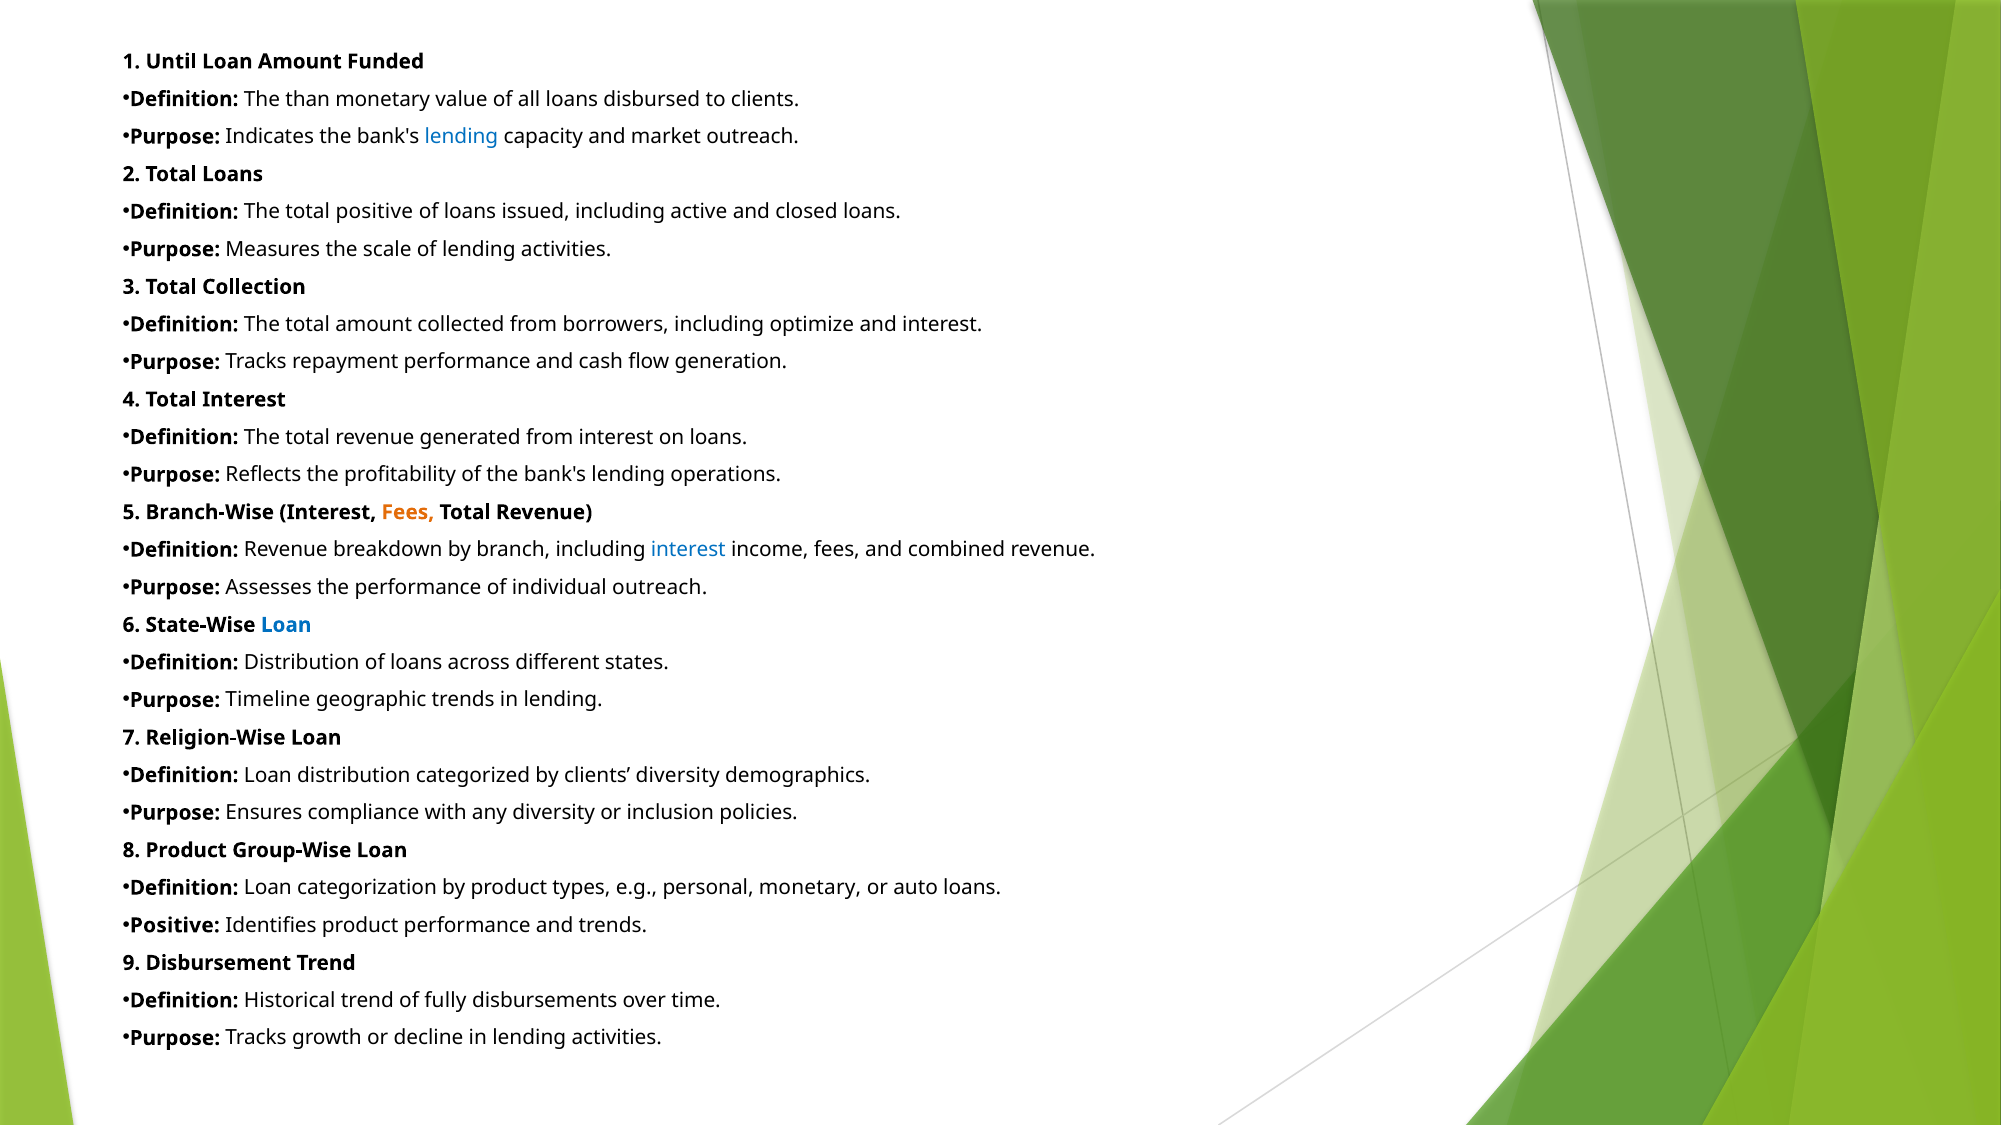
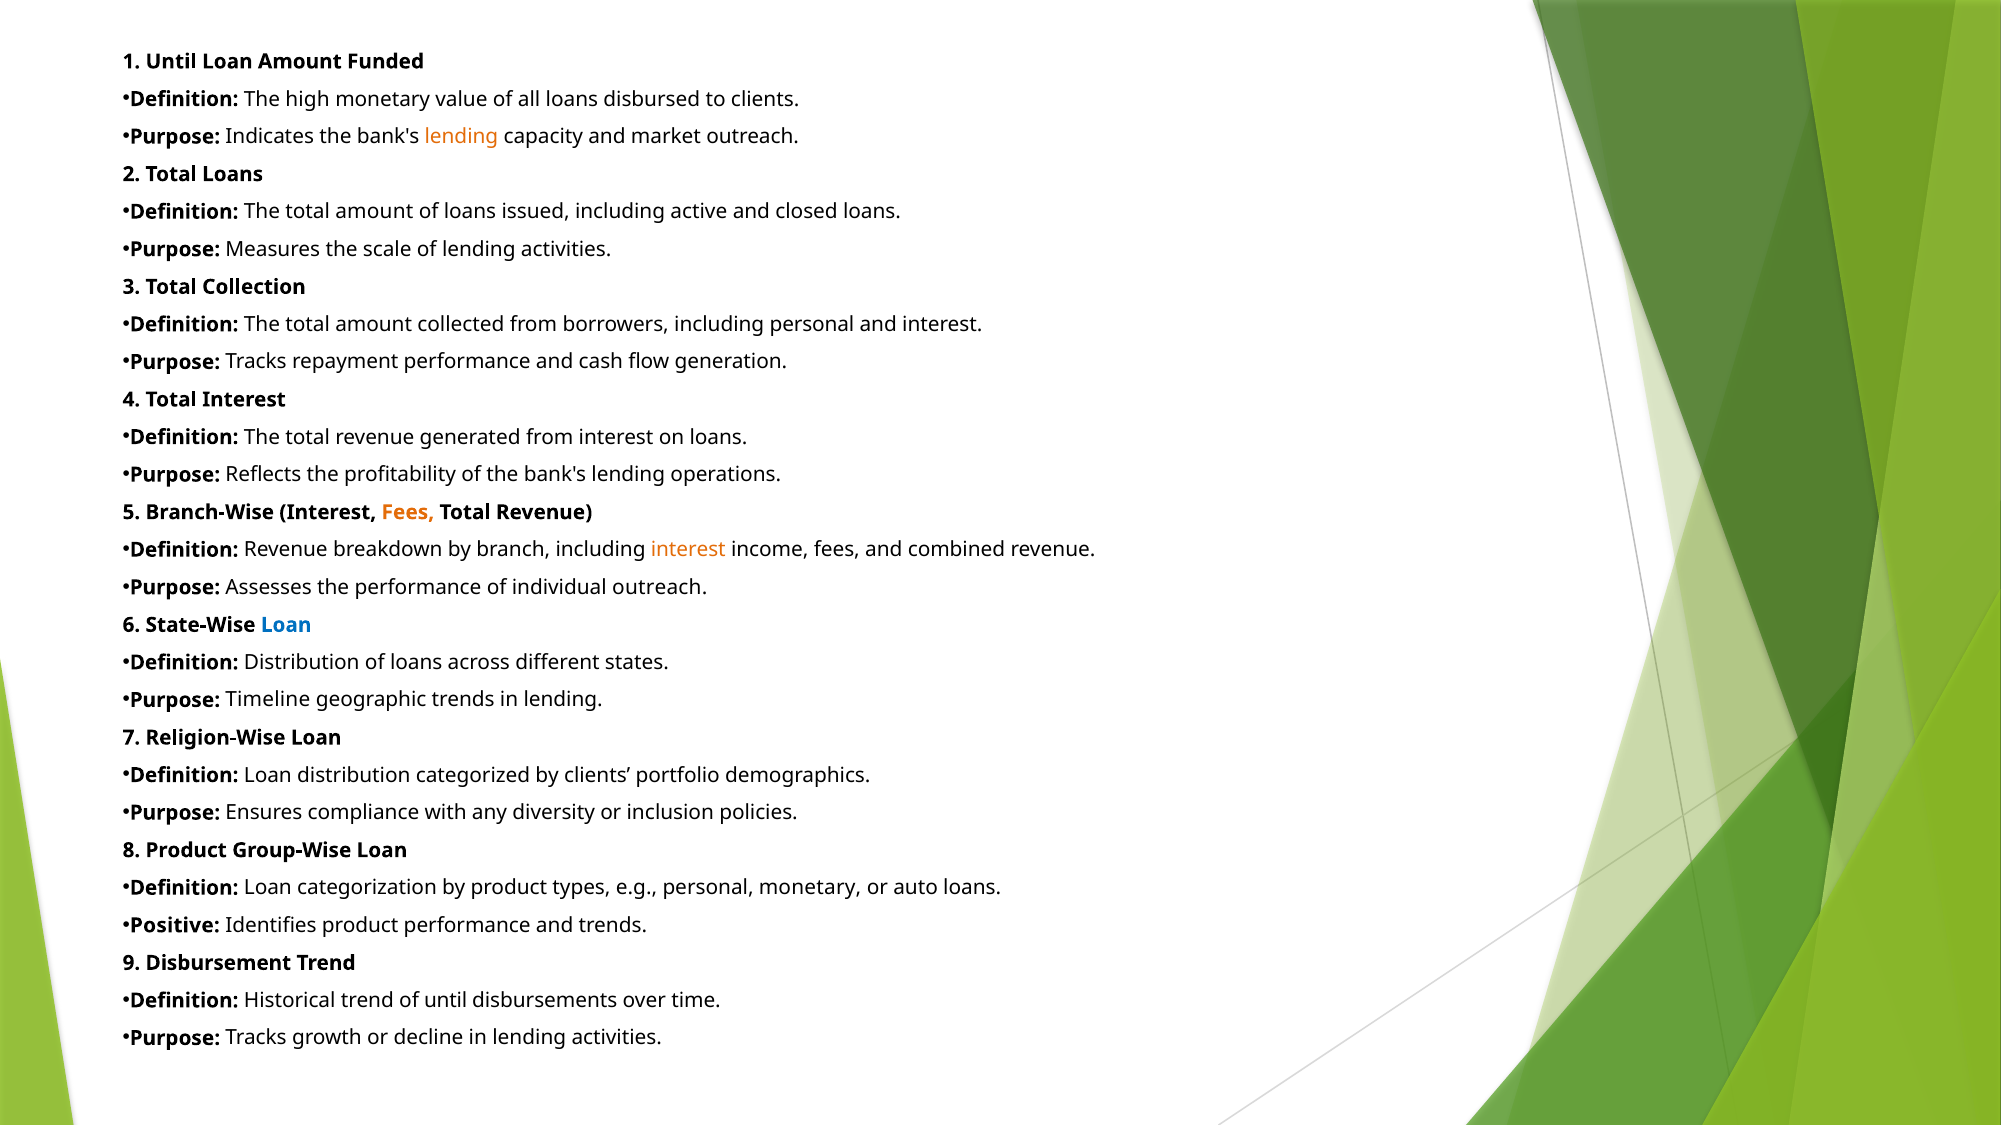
than: than -> high (308, 99)
lending colour: blue -> orange (461, 137)
positive: positive -> amount (374, 212)
including optimize: optimize -> personal (812, 325)
interest colour: blue -> orange (688, 550)
clients diversity: diversity -> portfolio (678, 776)
of fully: fully -> until (446, 1001)
